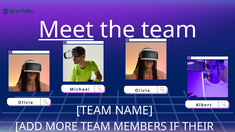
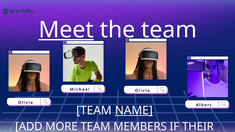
NAME underline: none -> present (134, 111)
